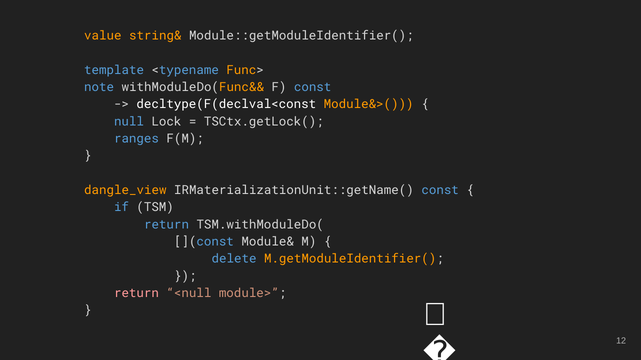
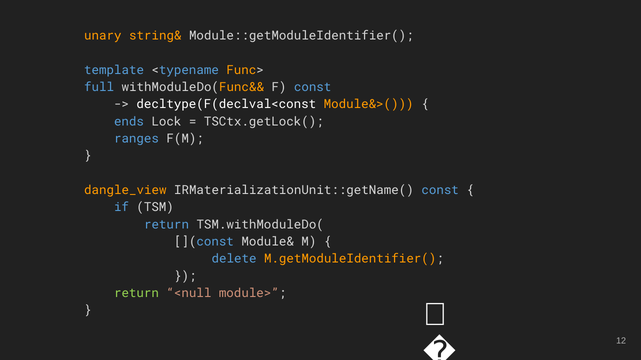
value: value -> unary (103, 36)
note: note -> full (99, 87)
null: null -> ends (129, 122)
return colour: pink -> light green (136, 294)
